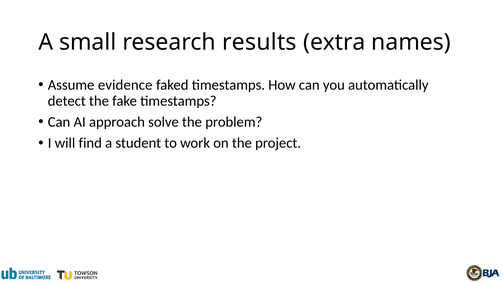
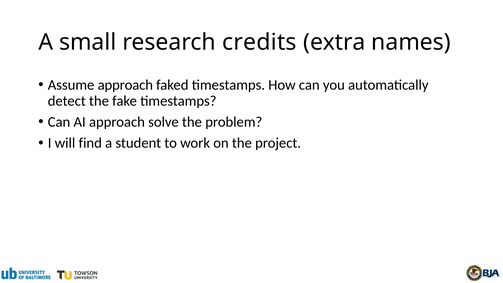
results: results -> credits (259, 42)
Assume evidence: evidence -> approach (125, 85)
